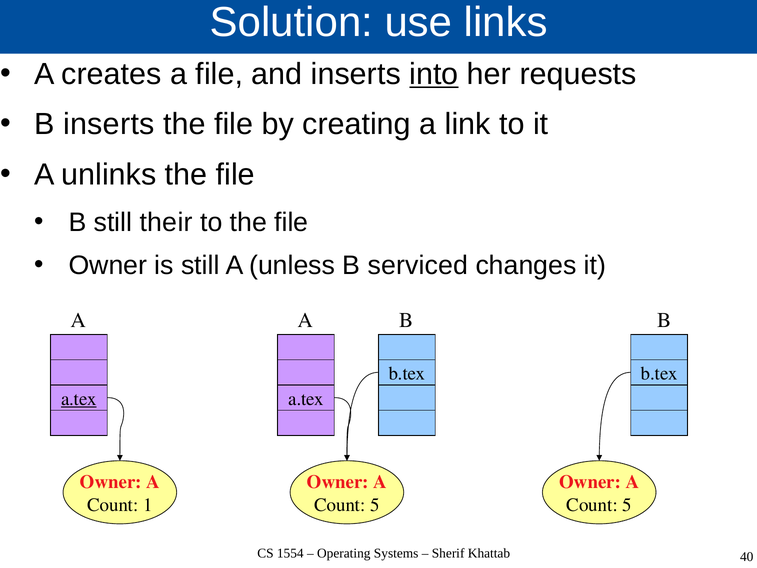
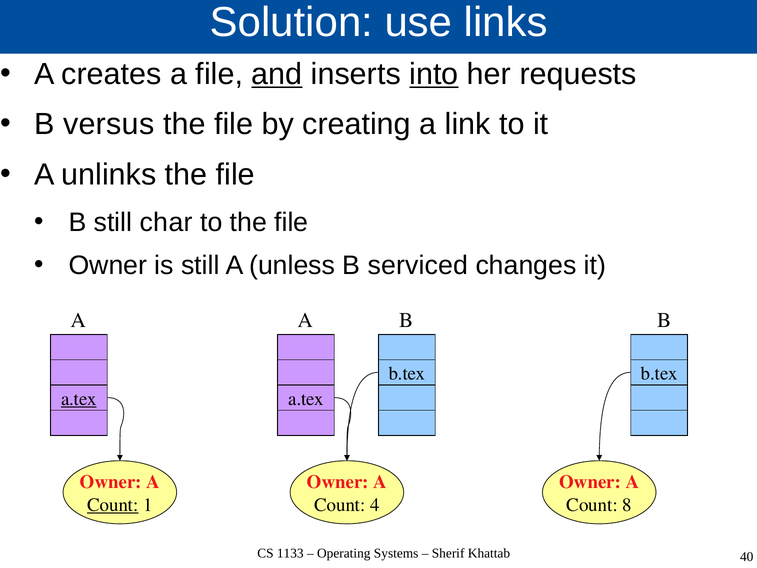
and underline: none -> present (277, 74)
B inserts: inserts -> versus (109, 124)
their: their -> char (166, 222)
Count underline: none -> present (113, 505)
5: 5 -> 4 (375, 505)
5: 5 -> 8 (627, 505)
1554: 1554 -> 1133 (290, 553)
